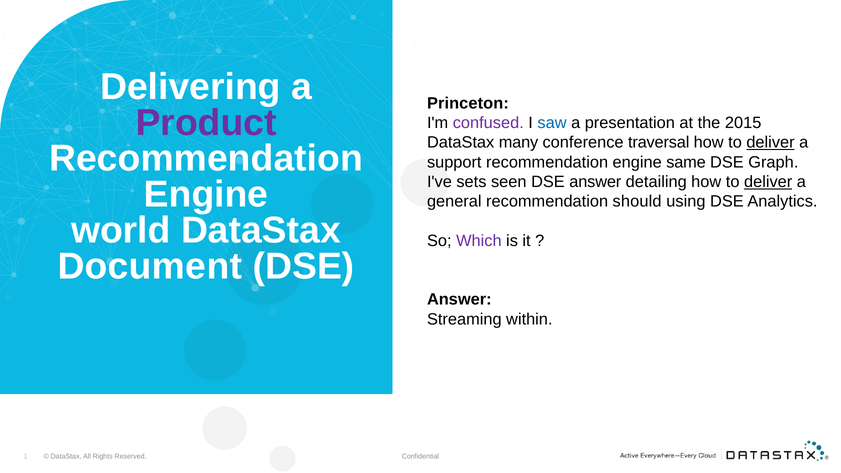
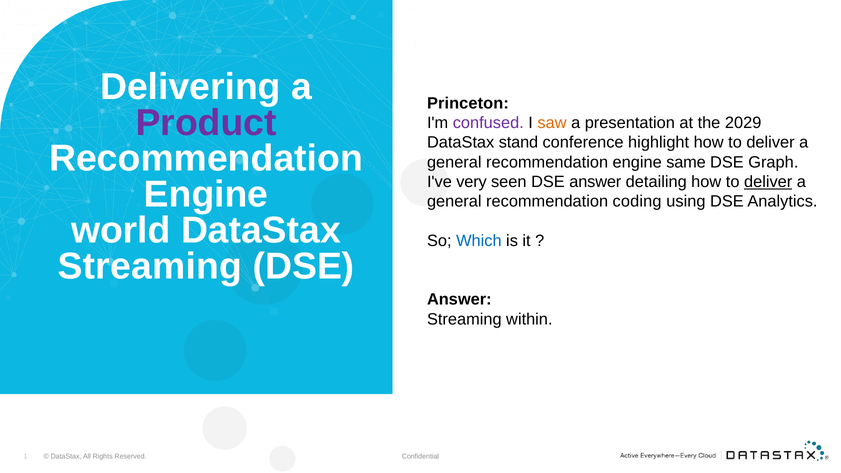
saw colour: blue -> orange (552, 123)
2015: 2015 -> 2029 (743, 123)
many: many -> stand (519, 143)
traversal: traversal -> highlight (659, 143)
deliver underline: present -> none (771, 143)
support: support -> general (454, 162)
sets: sets -> very (472, 182)
should: should -> coding (637, 201)
Which colour: purple -> blue (479, 241)
Document: Document -> Streaming (150, 266)
